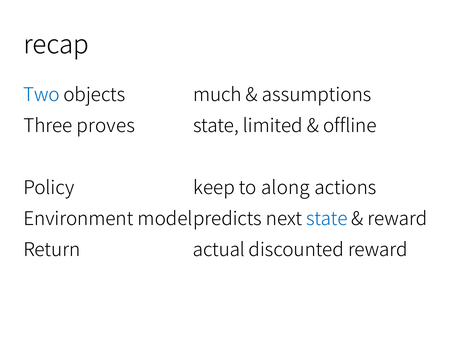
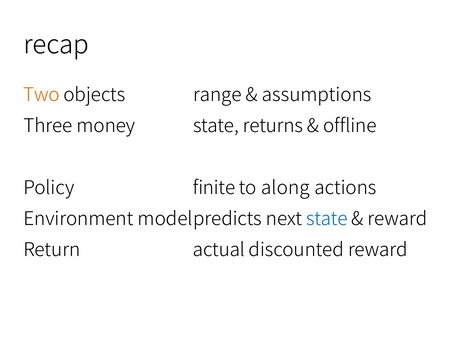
Two colour: blue -> orange (41, 95)
much: much -> range (217, 95)
proves: proves -> money (106, 126)
limited: limited -> returns (273, 126)
keep: keep -> finite (214, 188)
